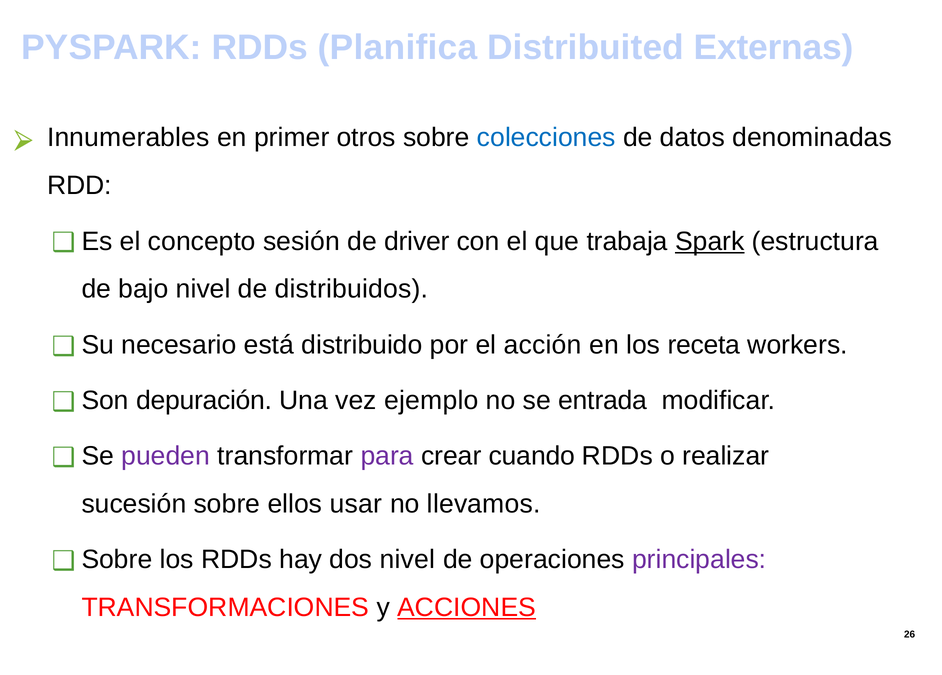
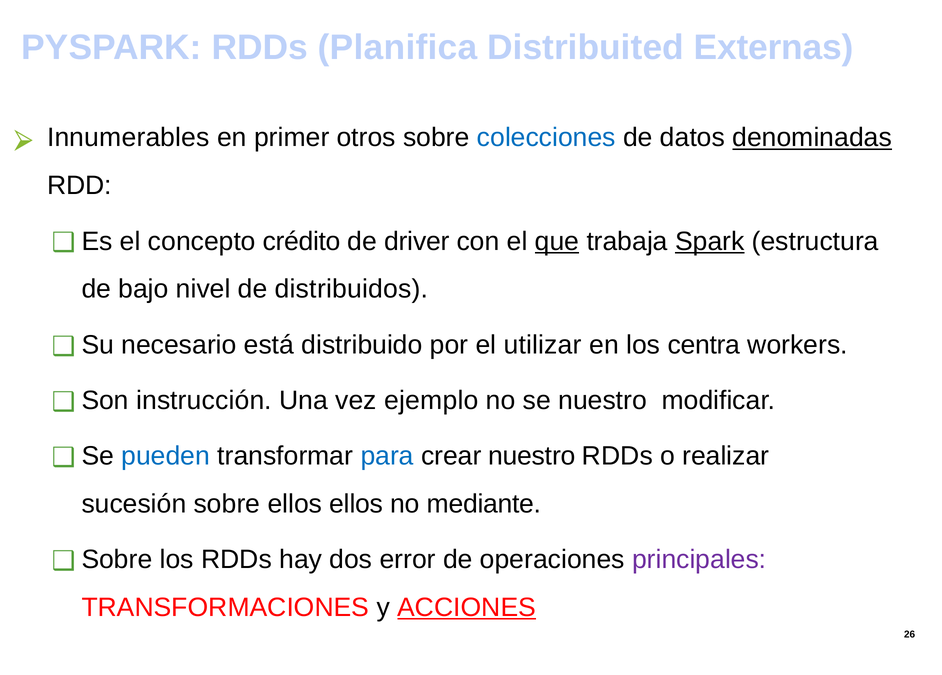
denominadas underline: none -> present (812, 138)
sesión: sesión -> crédito (302, 241)
que underline: none -> present (557, 241)
acción: acción -> utilizar (543, 345)
receta: receta -> centra (704, 345)
depuración: depuración -> instrucción (204, 401)
se entrada: entrada -> nuestro (603, 401)
pueden colour: purple -> blue (166, 456)
para colour: purple -> blue (387, 456)
crear cuando: cuando -> nuestro (532, 456)
ellos usar: usar -> ellos (356, 504)
llevamos: llevamos -> mediante (484, 504)
dos nivel: nivel -> error (408, 560)
